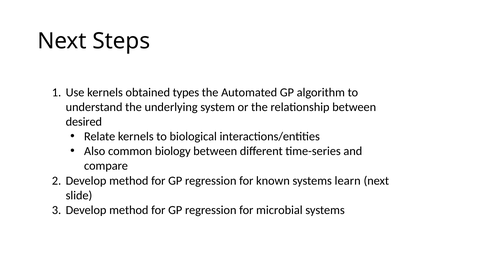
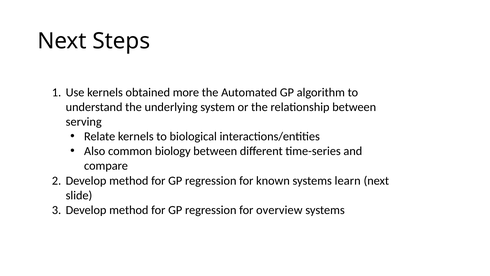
types: types -> more (186, 92)
desired: desired -> serving (84, 122)
microbial: microbial -> overview (279, 210)
